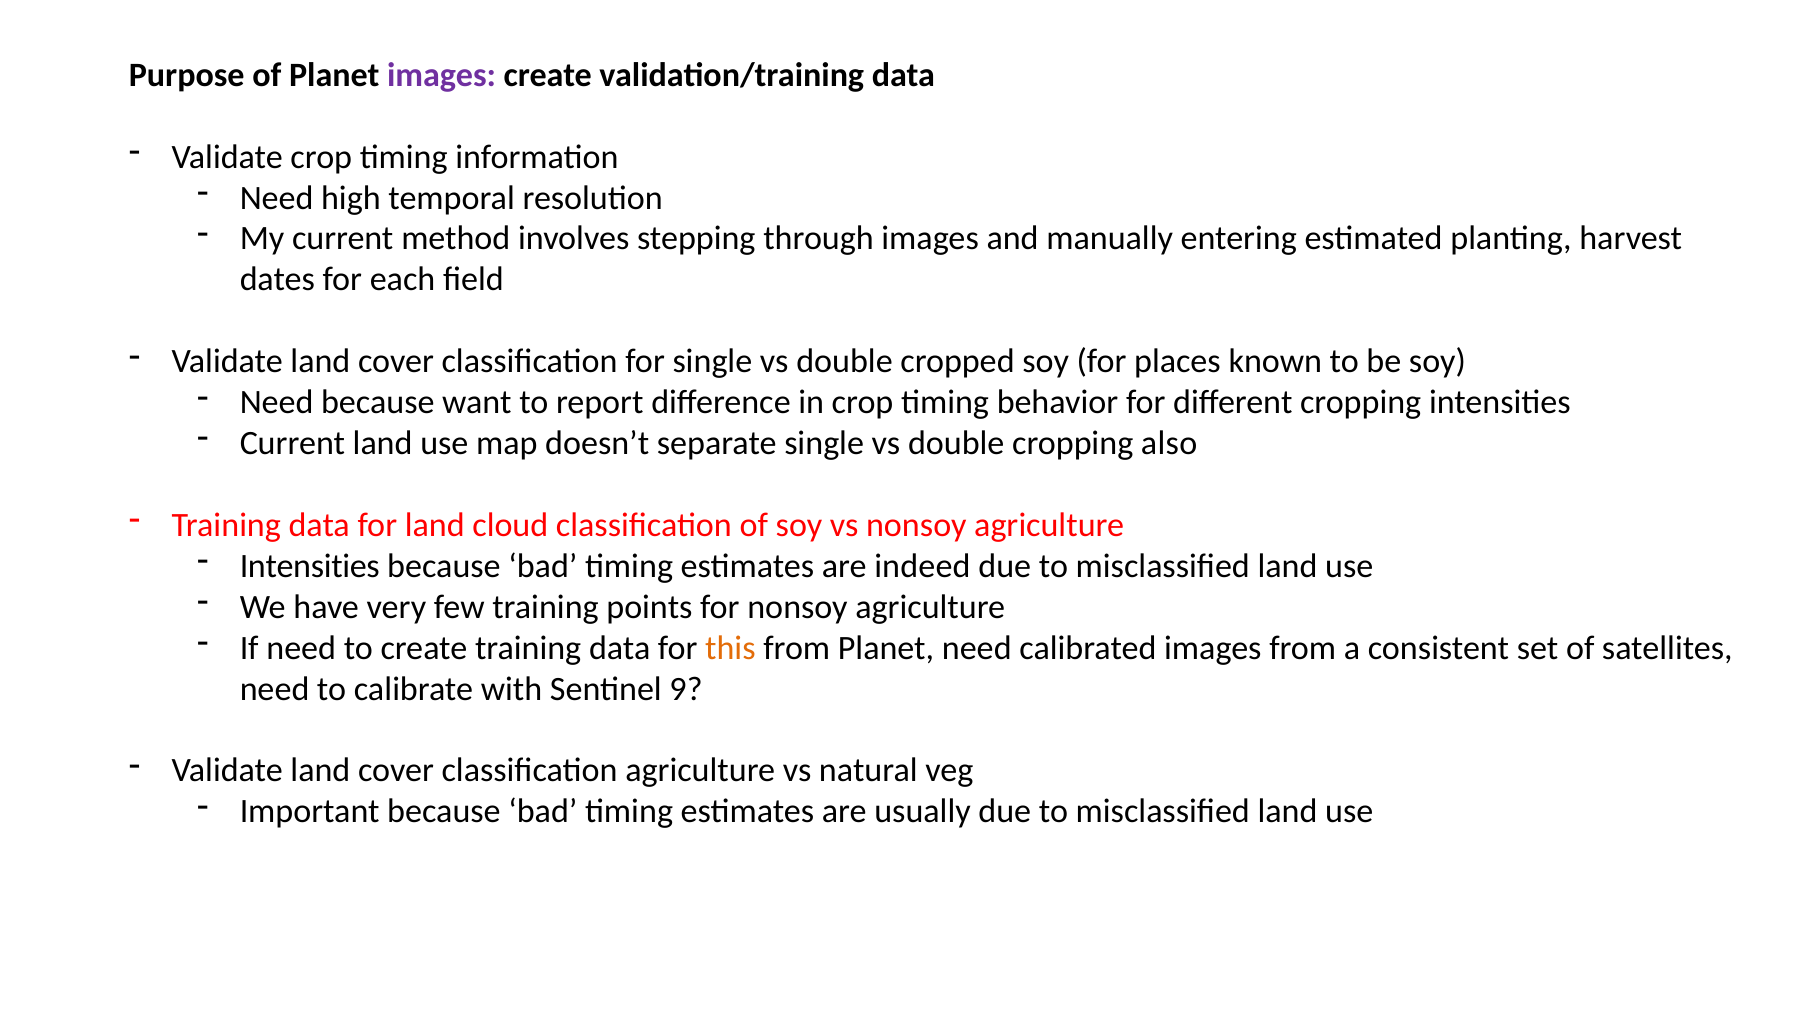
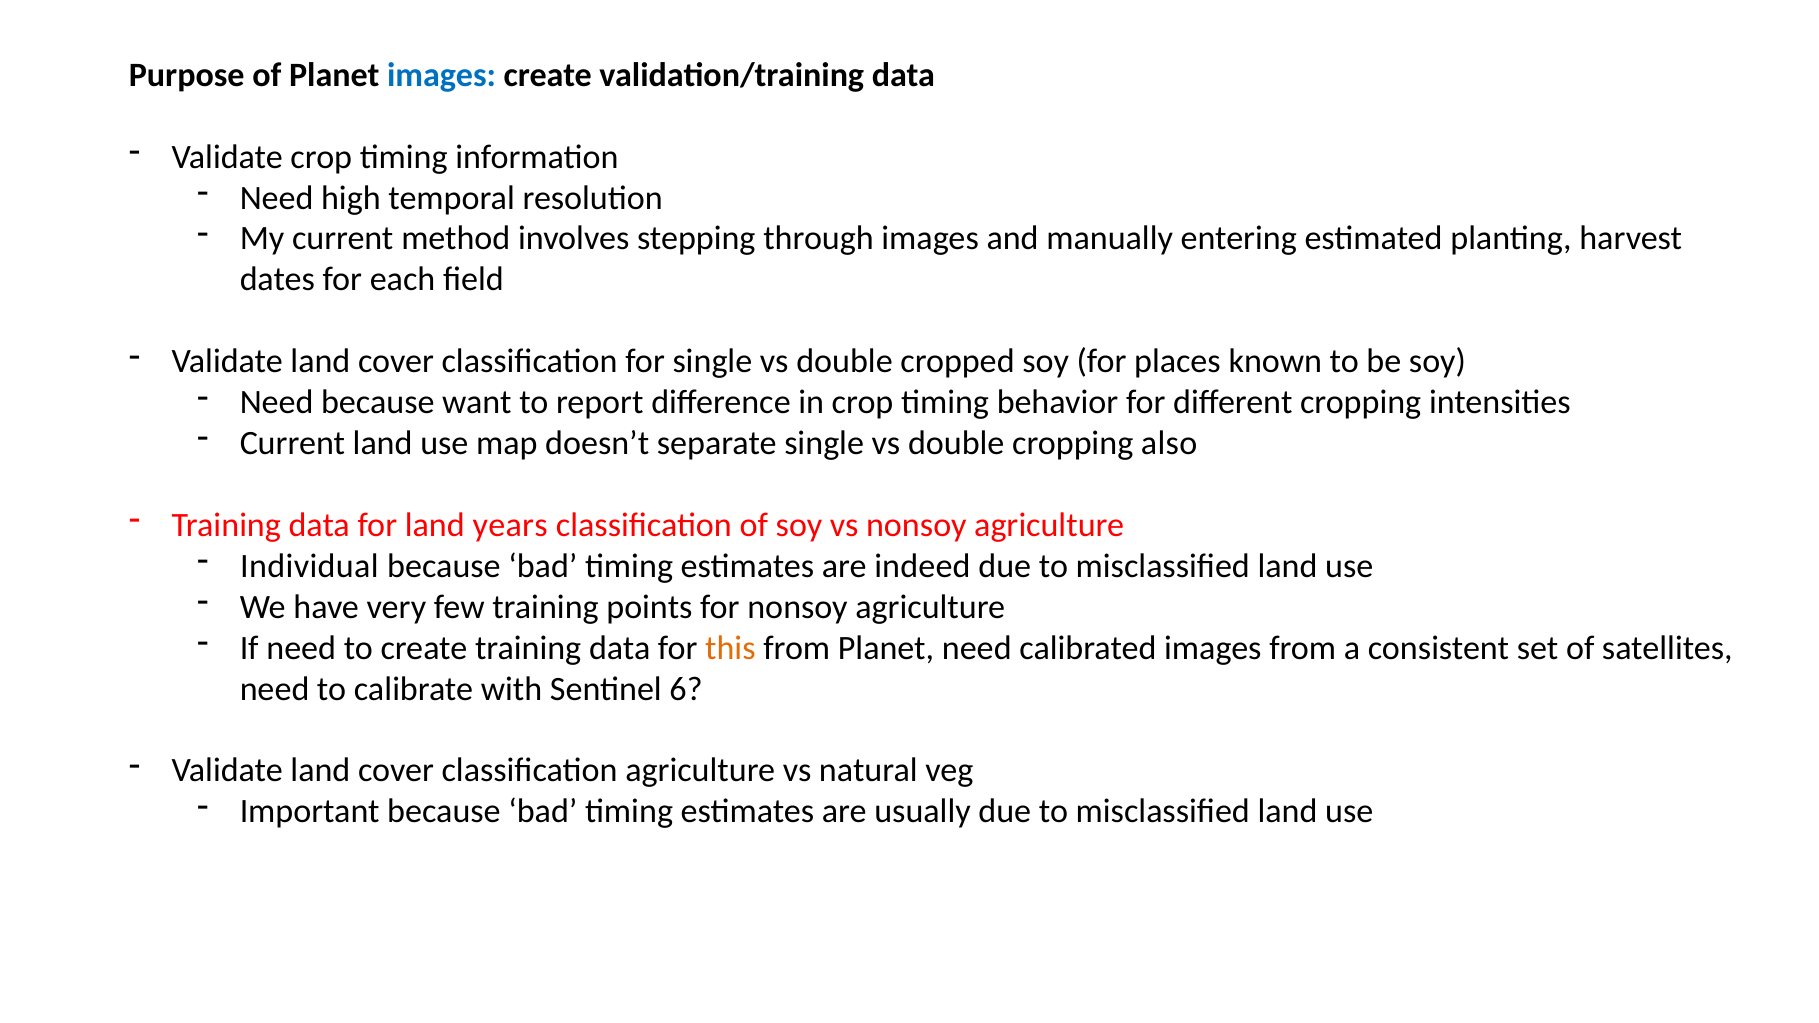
images colour: purple -> blue (442, 75)
cloud: cloud -> years (510, 525)
Intensities: Intensities -> Individual (309, 566)
9: 9 -> 6 (686, 689)
